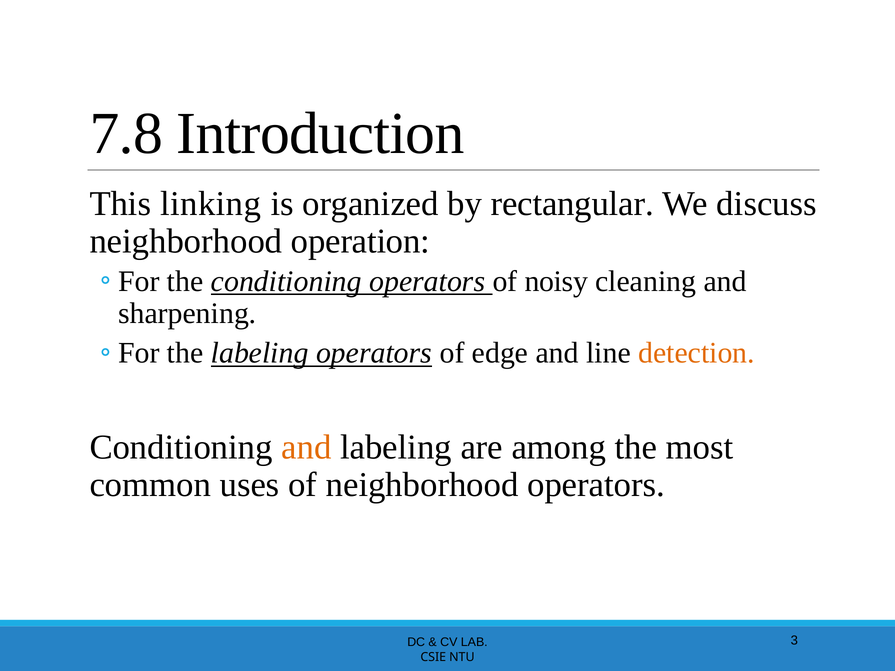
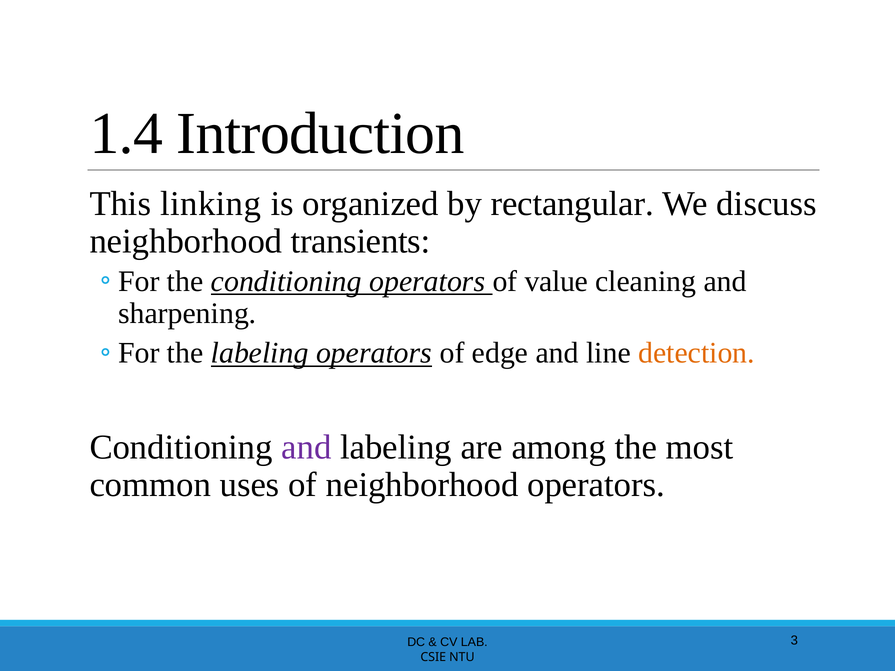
7.8: 7.8 -> 1.4 (126, 134)
operation: operation -> transients (361, 241)
noisy: noisy -> value (556, 281)
and colour: orange -> purple (306, 448)
